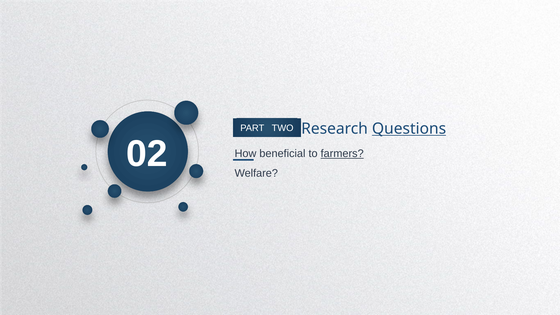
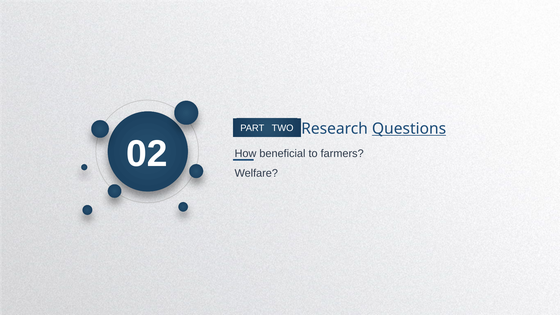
farmers underline: present -> none (342, 154)
